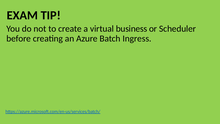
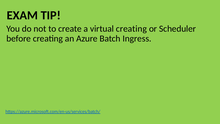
virtual business: business -> creating (131, 29)
